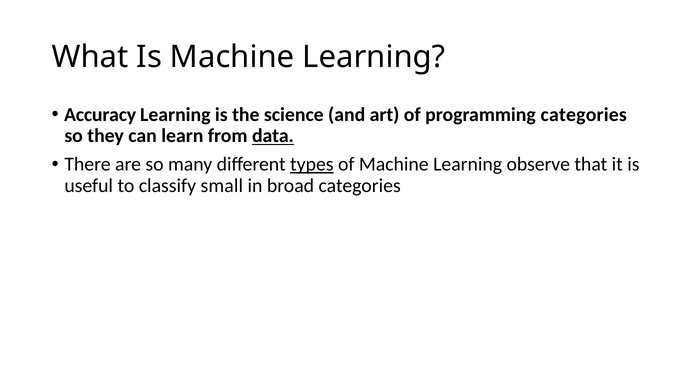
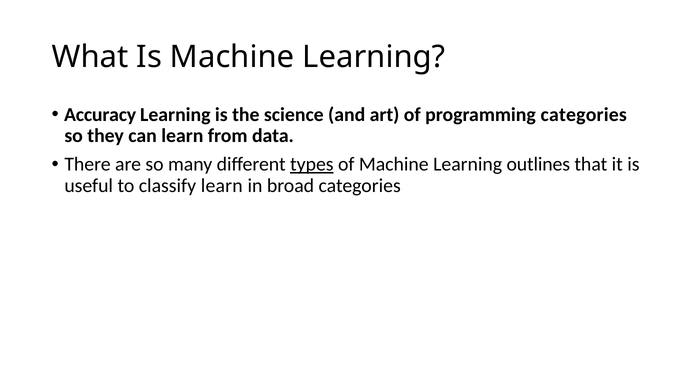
data underline: present -> none (273, 136)
observe: observe -> outlines (538, 164)
classify small: small -> learn (222, 186)
